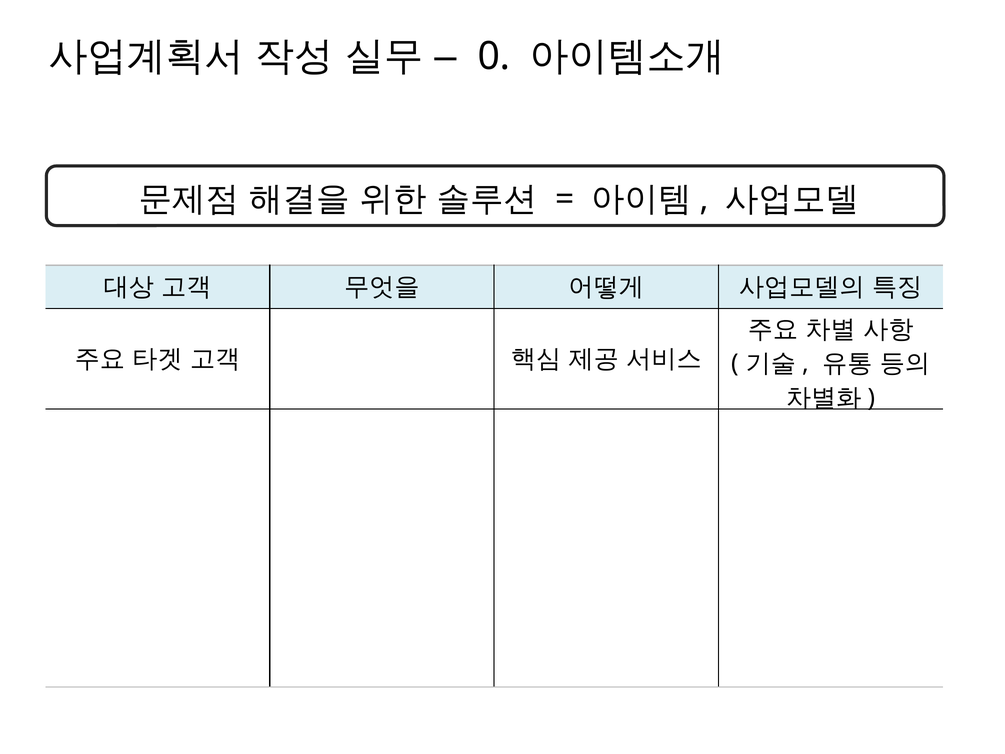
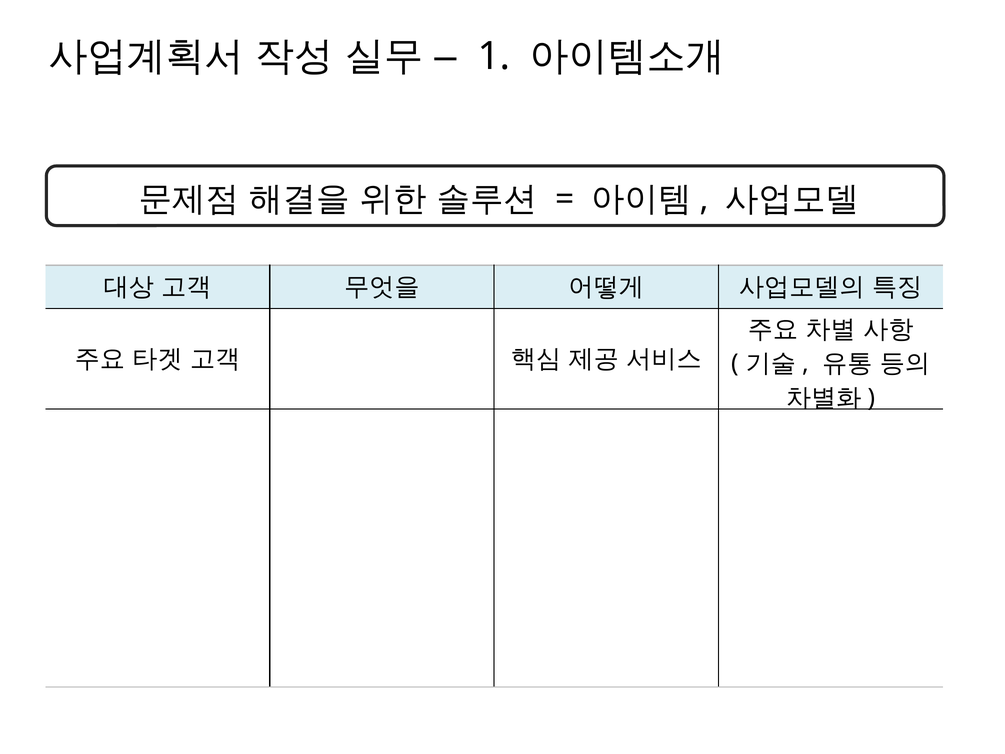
0: 0 -> 1 (494, 56)
